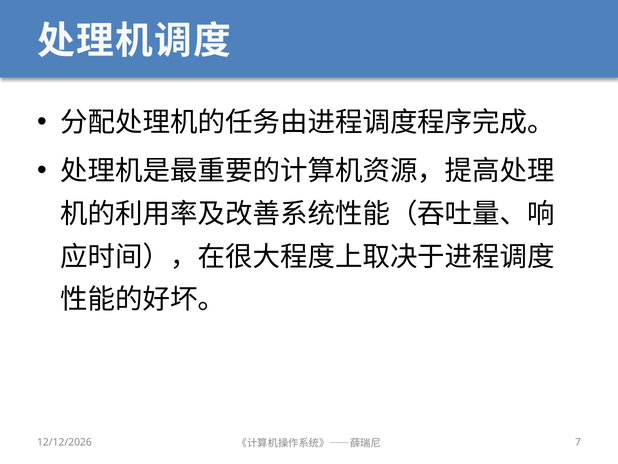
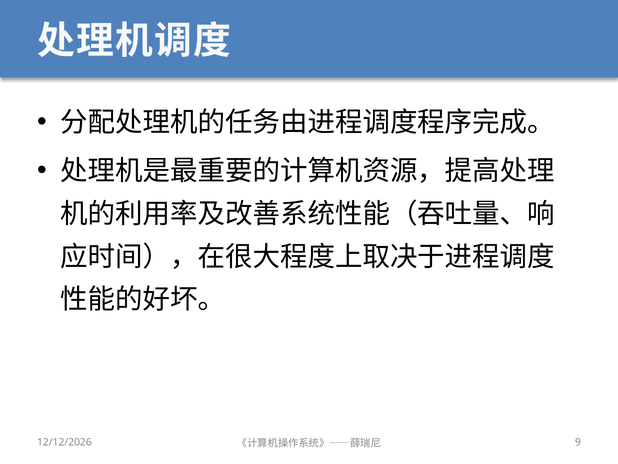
7: 7 -> 9 (578, 442)
